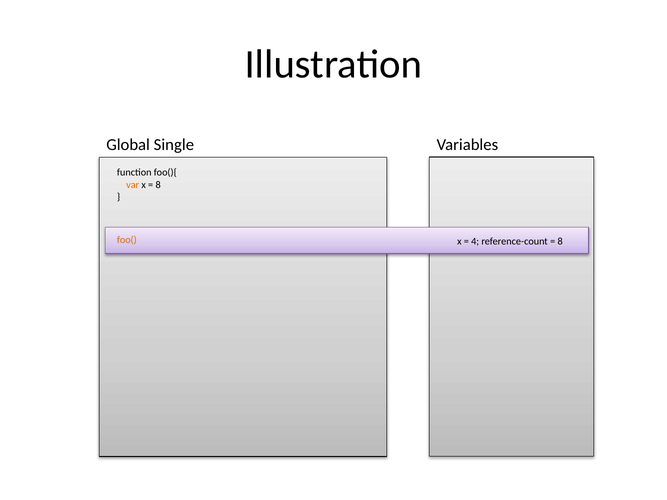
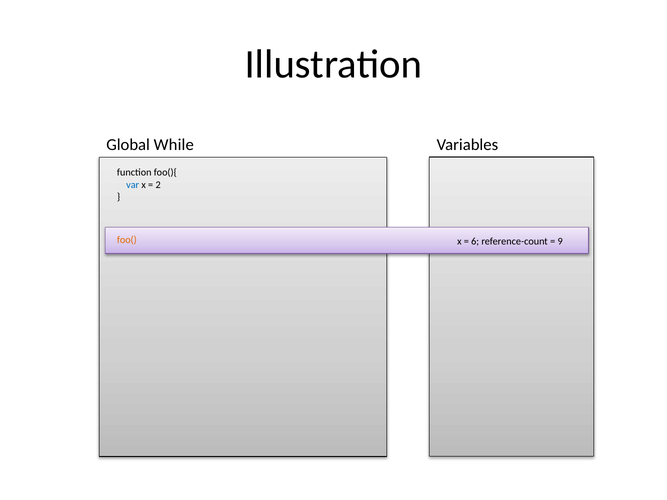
Single: Single -> While (174, 145)
var colour: orange -> blue (133, 185)
8: 8 -> 2 (158, 185)
4: 4 -> 6 (475, 241)
8: 8 -> 9 (560, 241)
